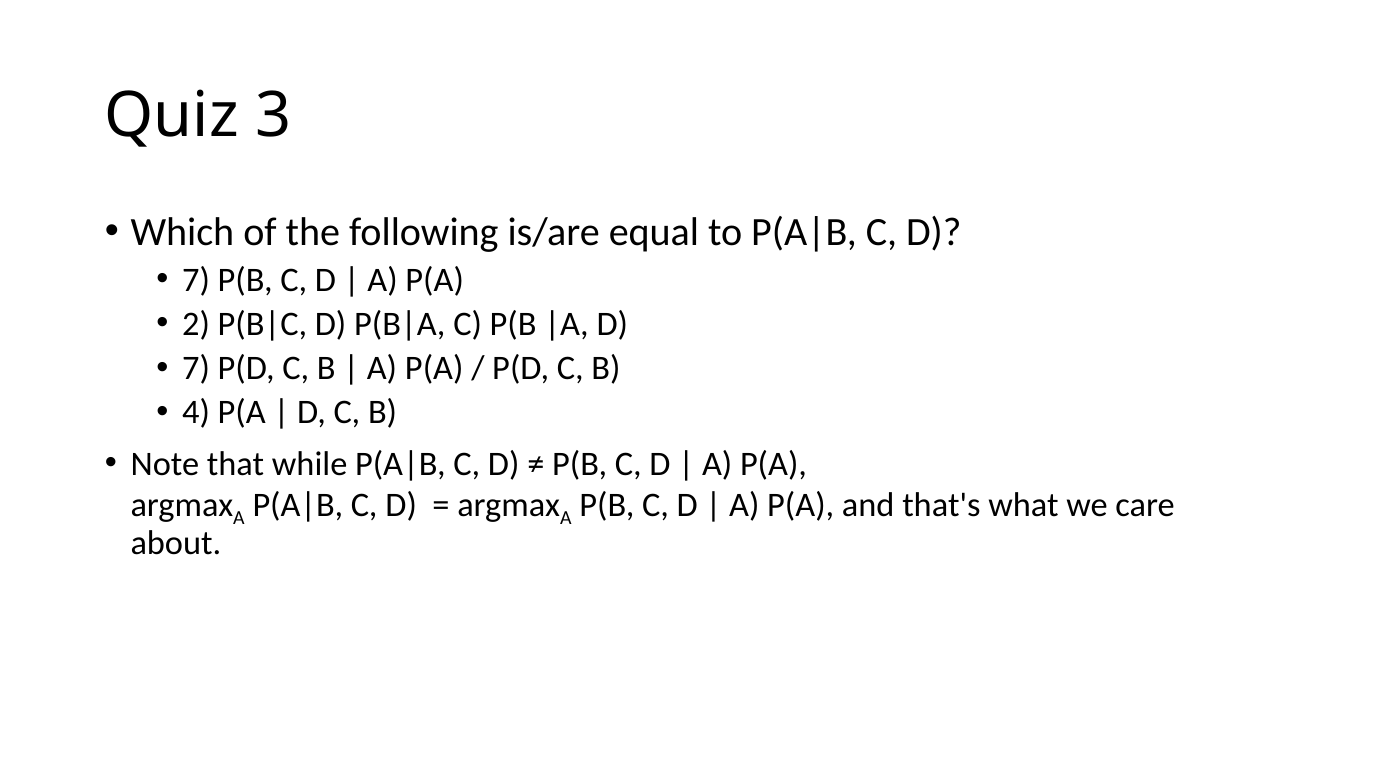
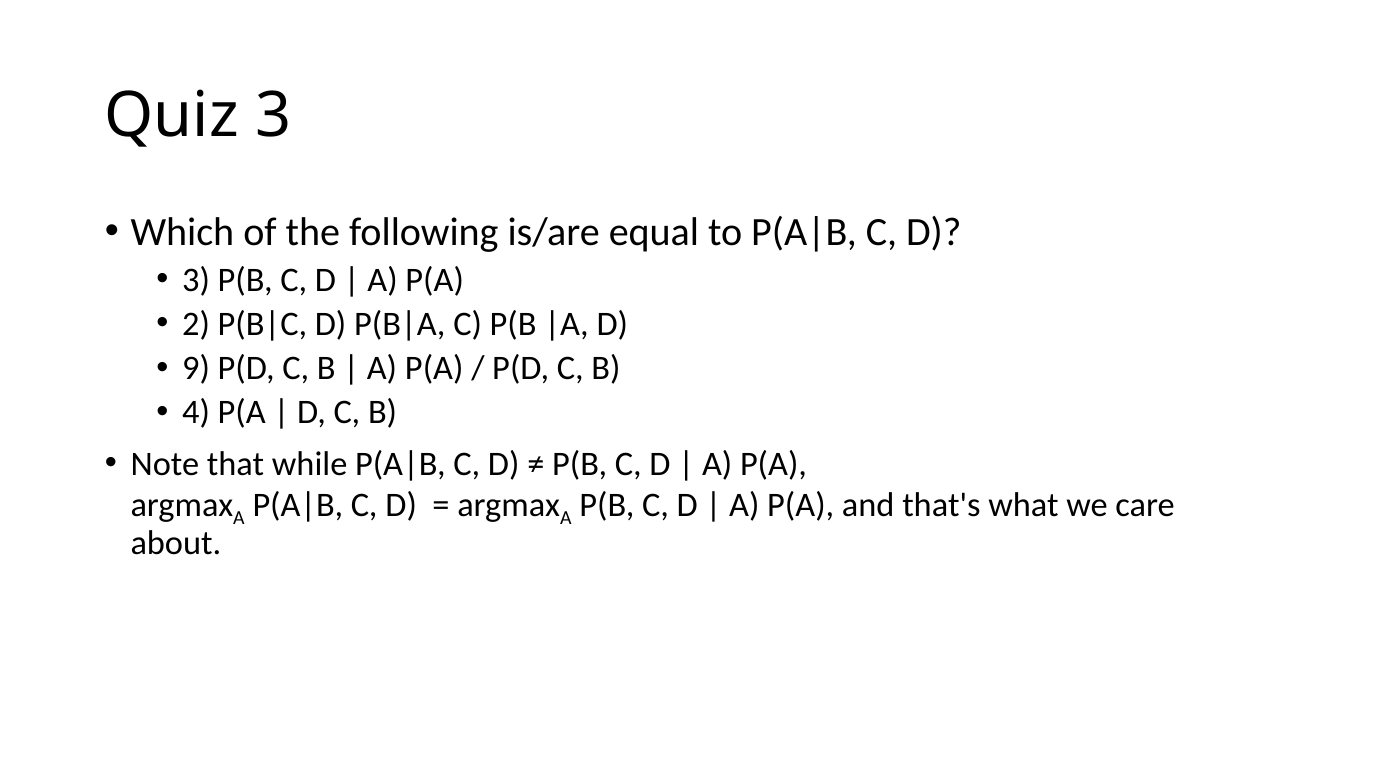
7: 7 -> 3 (196, 280)
7: 7 -> 9 (196, 368)
